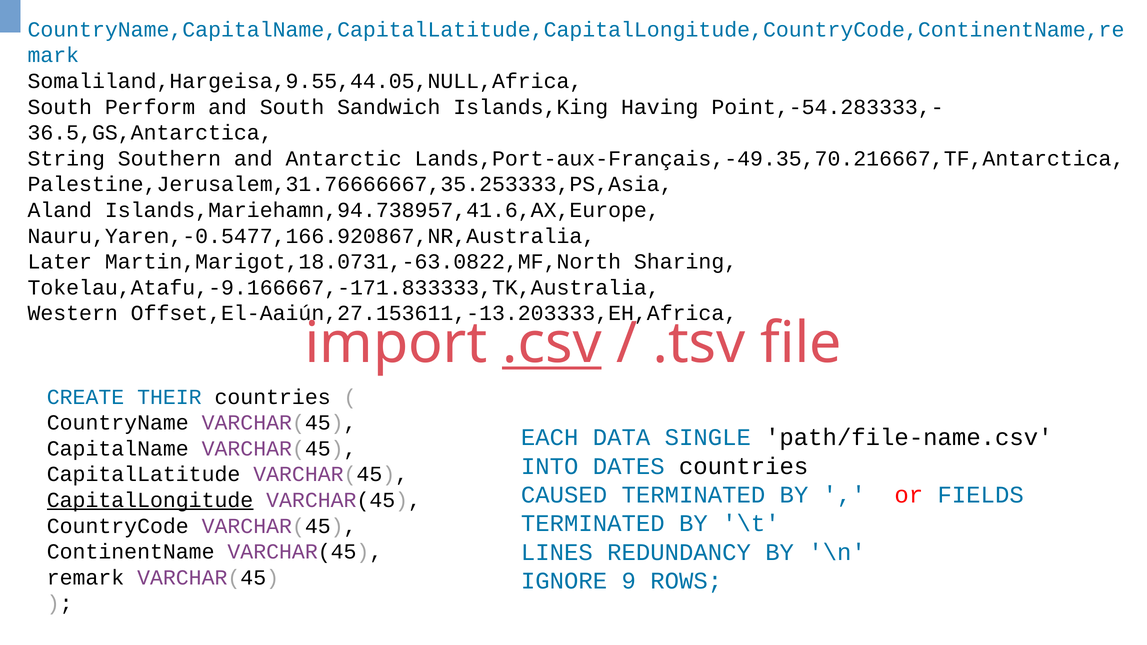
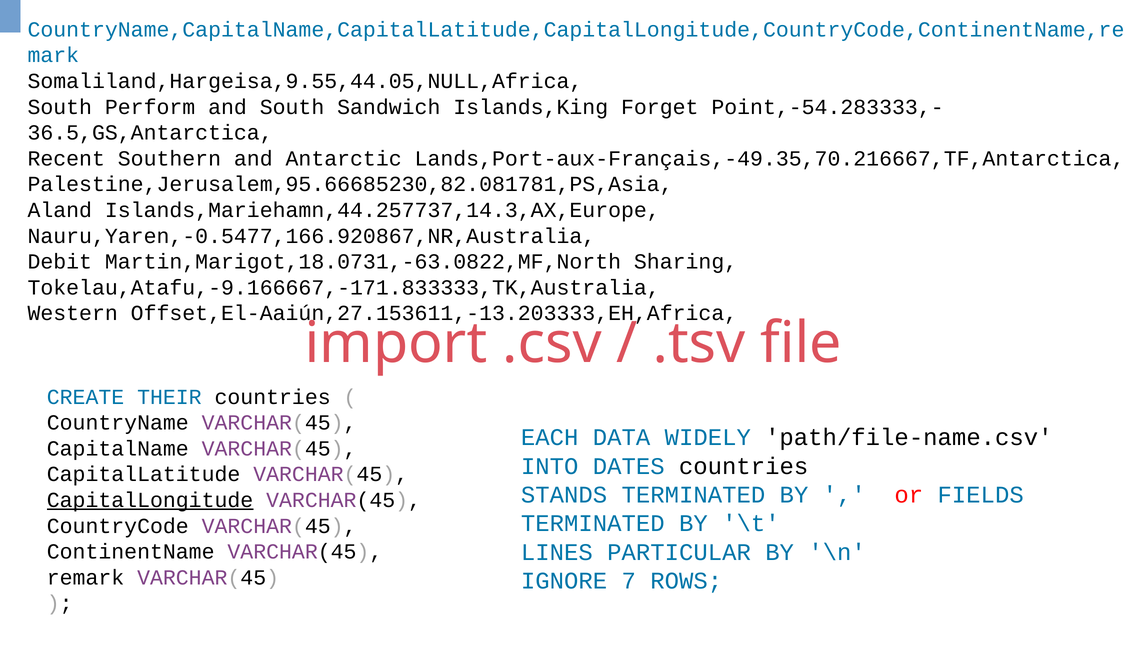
Having: Having -> Forget (660, 107)
String: String -> Recent (66, 159)
Palestine,Jerusalem,31.76666667,35.253333,PS,Asia: Palestine,Jerusalem,31.76666667,35.253333,PS,Asia -> Palestine,Jerusalem,95.66685230,82.081781,PS,Asia (350, 184)
Islands,Mariehamn,94.738957,41.6,AX,Europe: Islands,Mariehamn,94.738957,41.6,AX,Europe -> Islands,Mariehamn,44.257737,14.3,AX,Europe (382, 210)
Later: Later -> Debit (60, 262)
.csv underline: present -> none (552, 343)
SINGLE: SINGLE -> WIDELY (708, 438)
CAUSED: CAUSED -> STANDS (564, 495)
REDUNDANCY: REDUNDANCY -> PARTICULAR (679, 552)
9: 9 -> 7 (629, 581)
